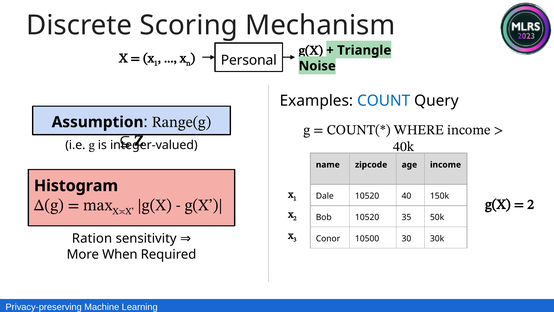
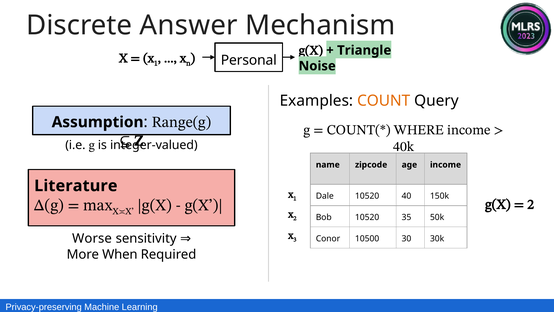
Scoring: Scoring -> Answer (189, 25)
COUNT colour: blue -> orange (384, 101)
Histogram: Histogram -> Literature (76, 186)
Ration: Ration -> Worse (92, 238)
